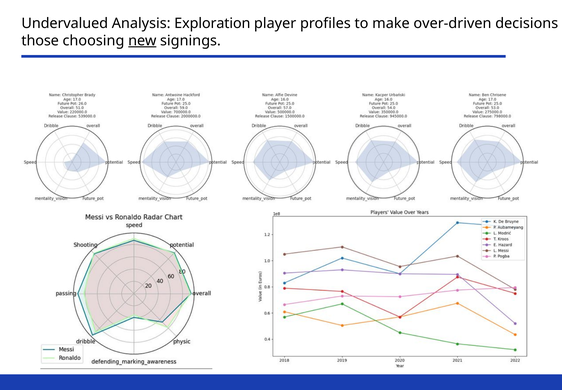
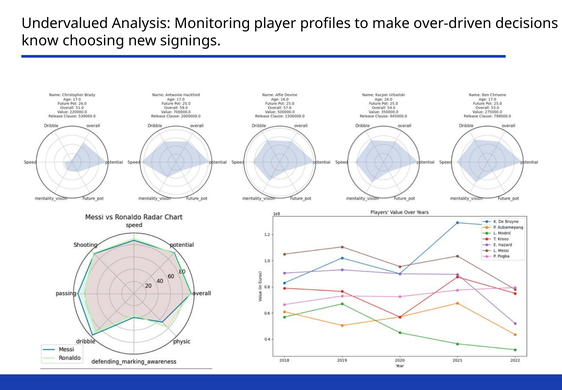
Exploration: Exploration -> Monitoring (212, 23)
those: those -> know (40, 41)
new underline: present -> none (142, 41)
